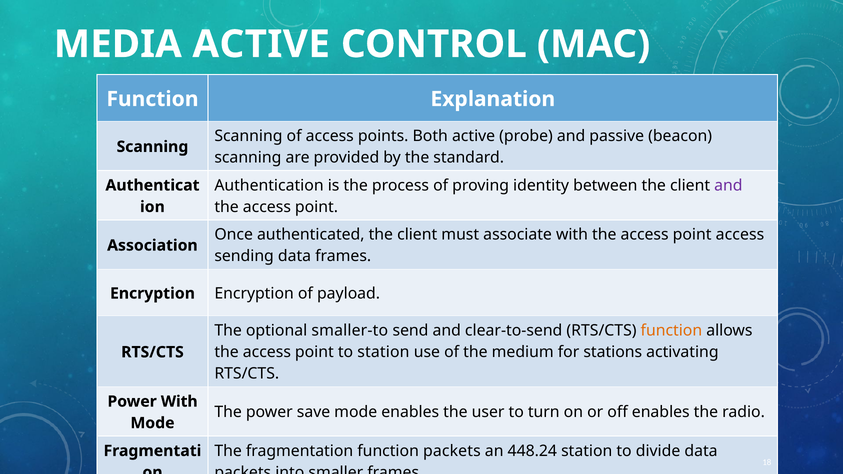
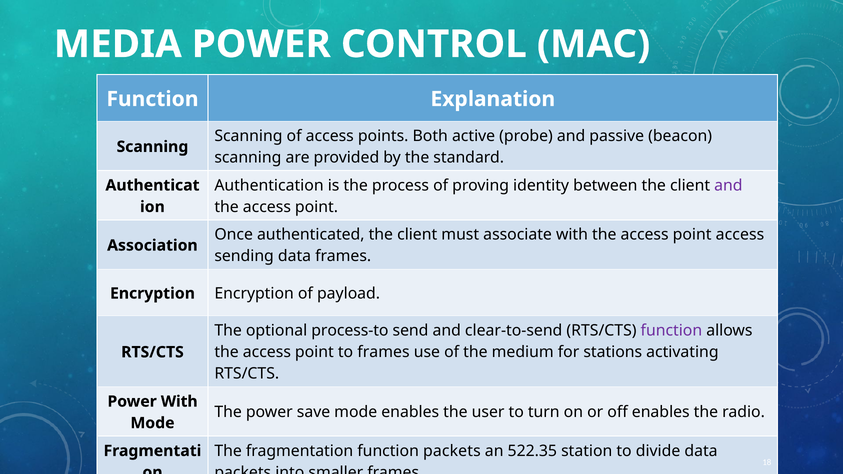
MEDIA ACTIVE: ACTIVE -> POWER (261, 44)
smaller-to: smaller-to -> process-to (350, 331)
function colour: orange -> purple (671, 331)
to station: station -> frames (383, 352)
448.24: 448.24 -> 522.35 (532, 451)
